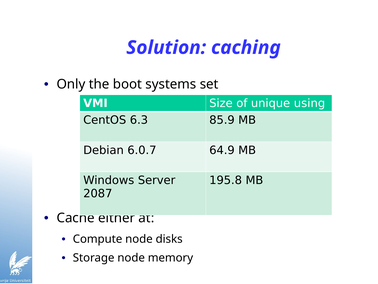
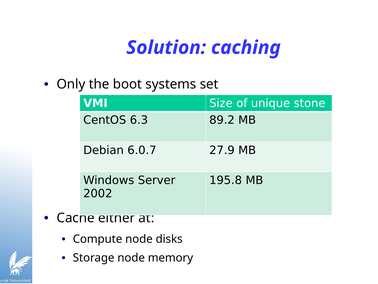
using: using -> stone (310, 103)
85.9: 85.9 -> 89.2 (222, 120)
64.9: 64.9 -> 27.9 (222, 150)
2087: 2087 -> 2002 (98, 193)
